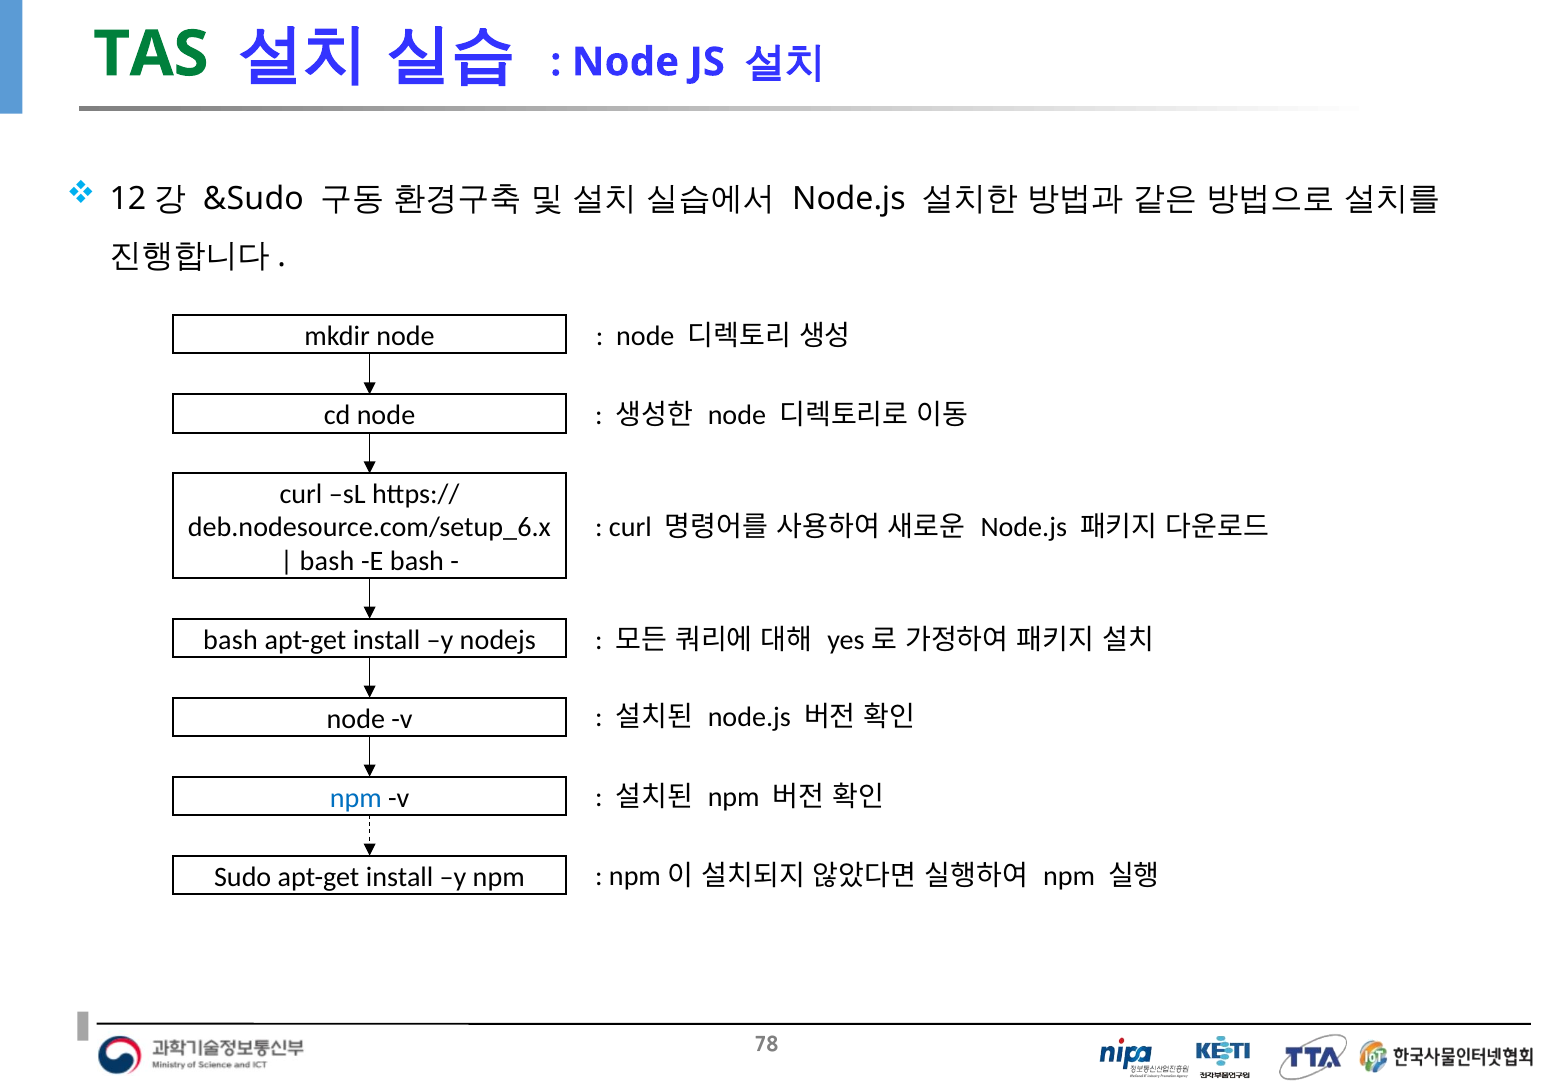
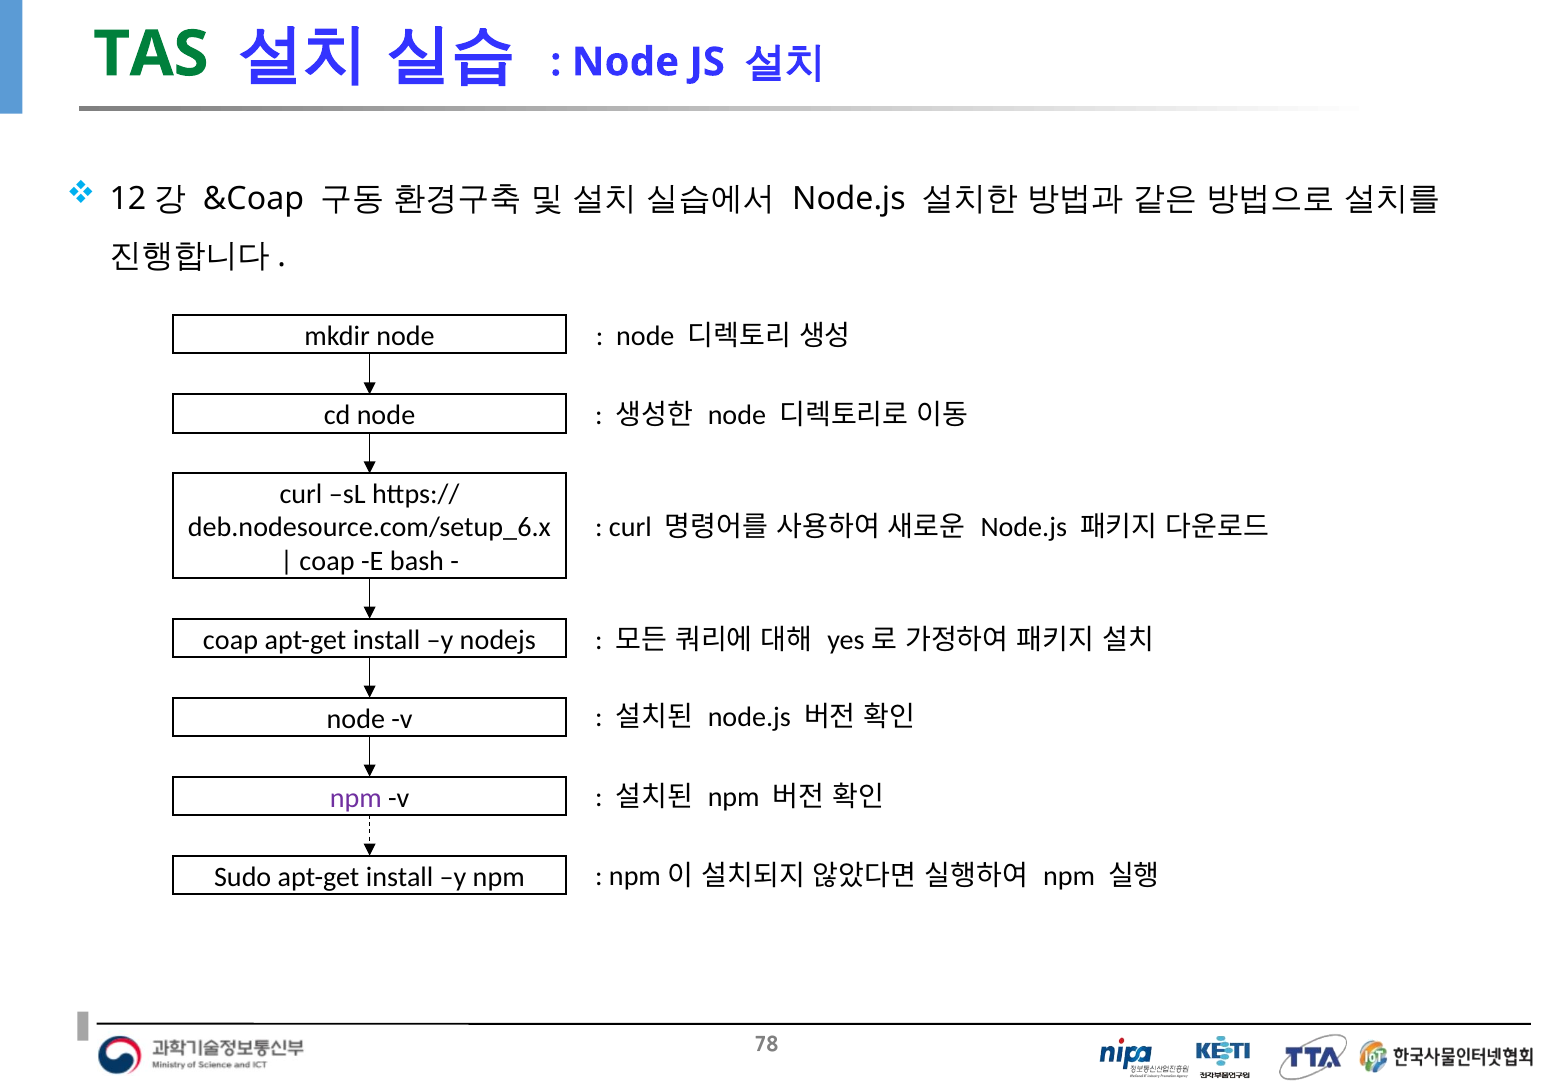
&Sudo: &Sudo -> &Coap (254, 198)
bash: bash -> coap (327, 562)
bash: bash -> coap (231, 640)
npm colour: blue -> purple (356, 798)
